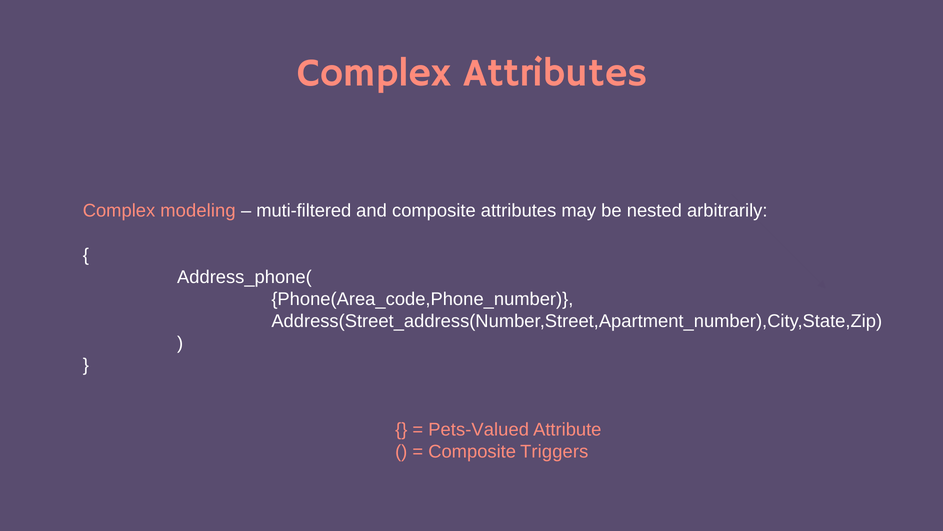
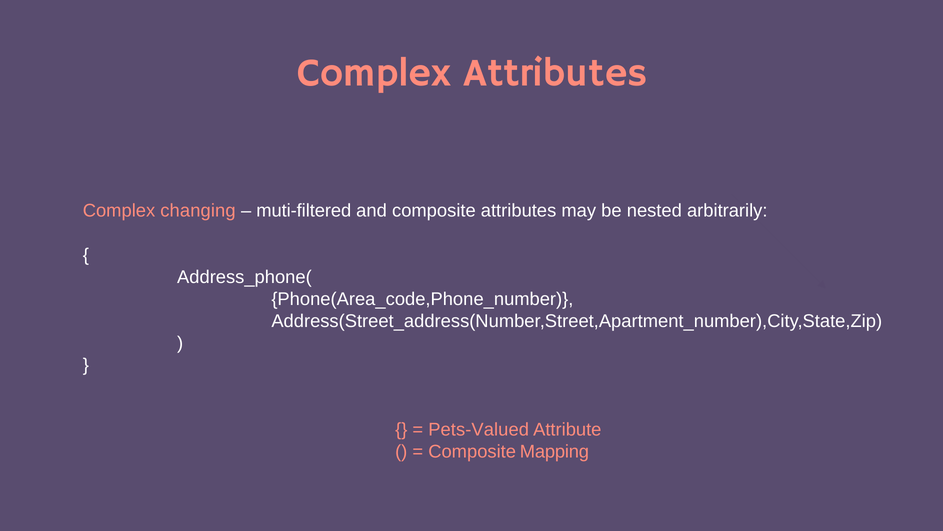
modeling: modeling -> changing (198, 211)
Triggers: Triggers -> Mapping (554, 451)
